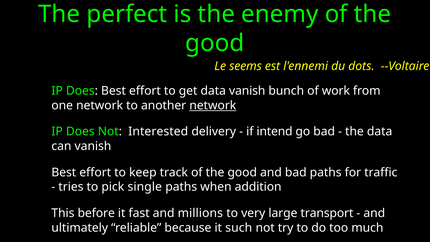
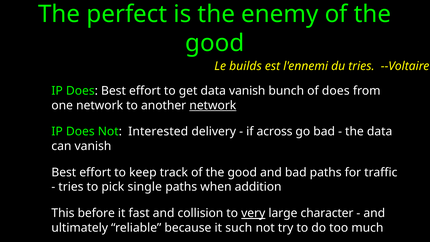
seems: seems -> builds (245, 66)
du dots: dots -> tries (361, 66)
of work: work -> does (336, 91)
intend: intend -> across (275, 132)
millions: millions -> collision (200, 213)
very underline: none -> present (253, 213)
transport: transport -> character (327, 213)
